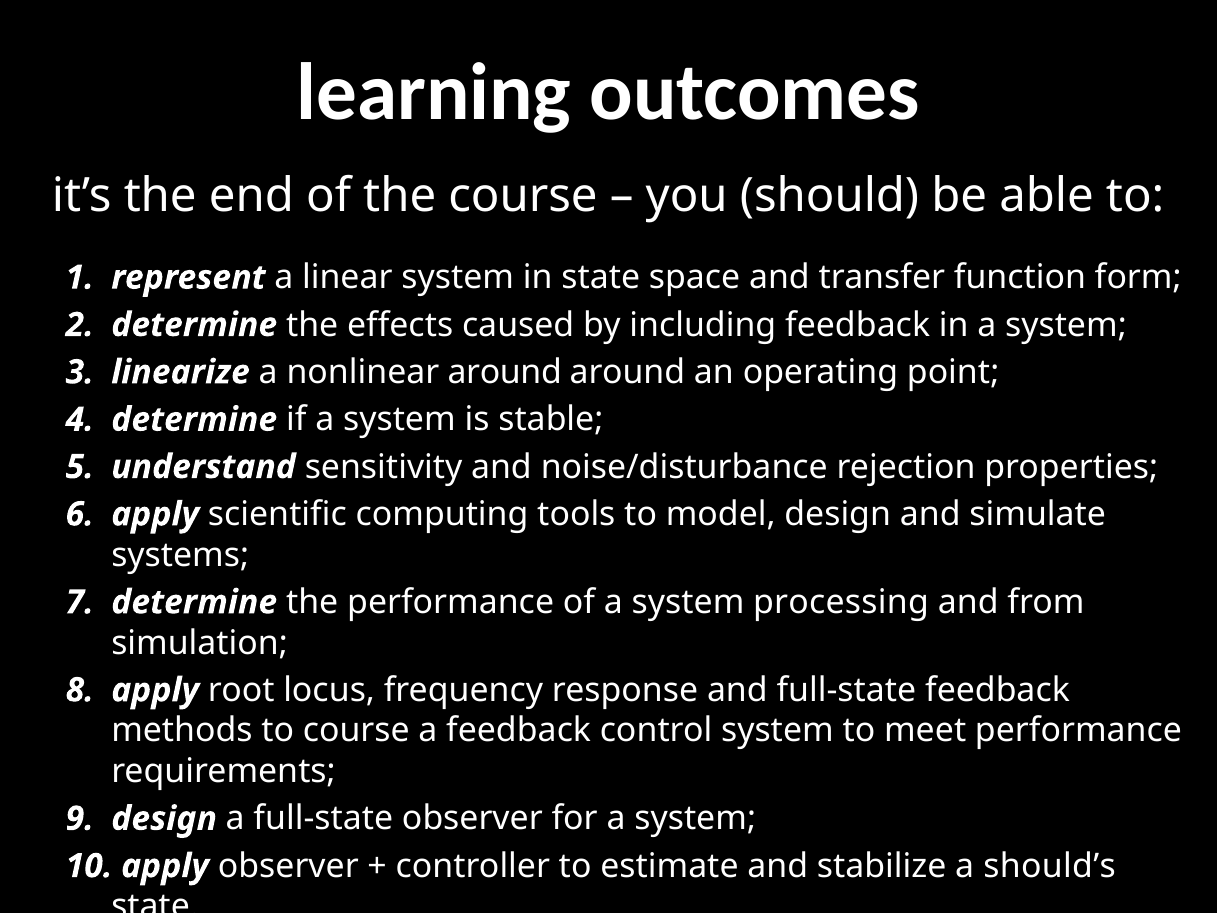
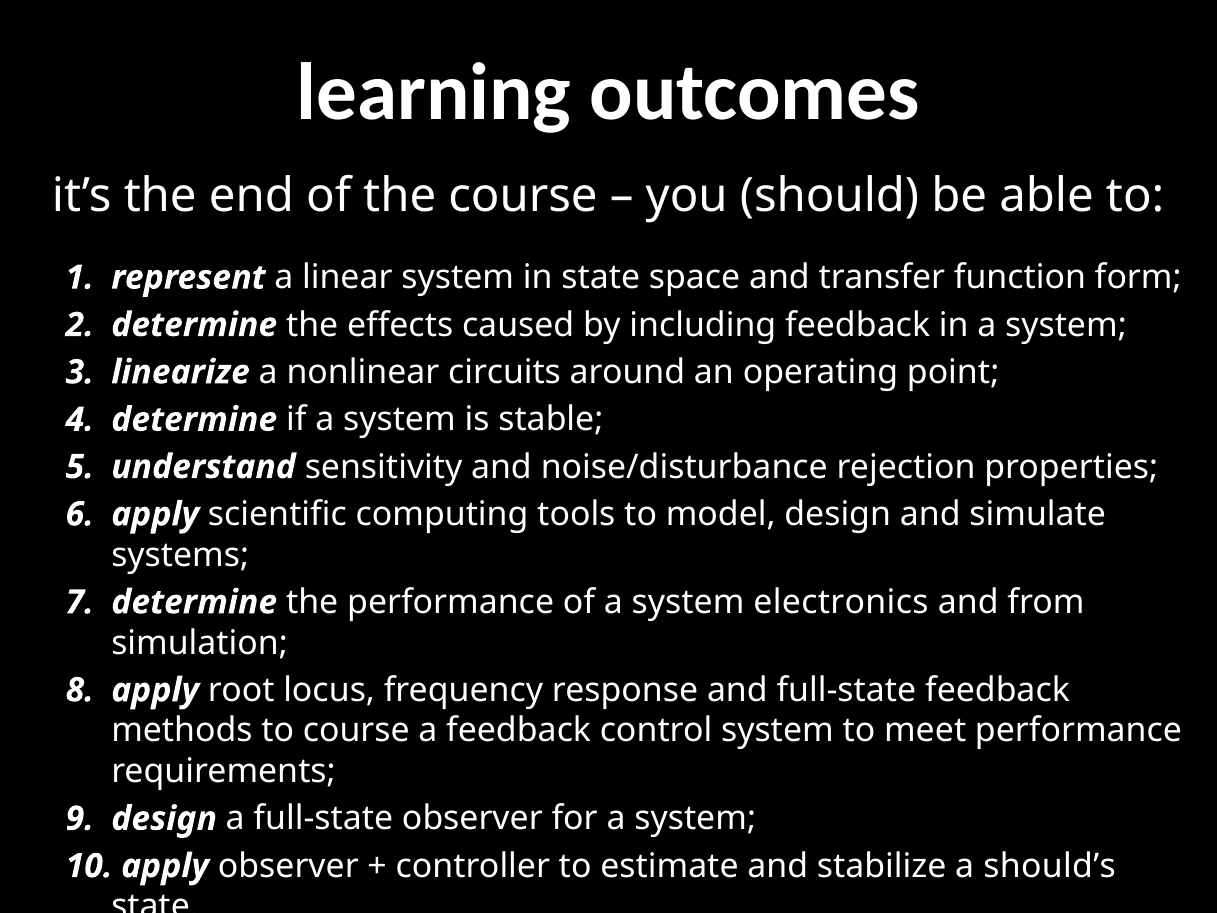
nonlinear around: around -> circuits (505, 372)
processing: processing -> electronics (841, 602)
